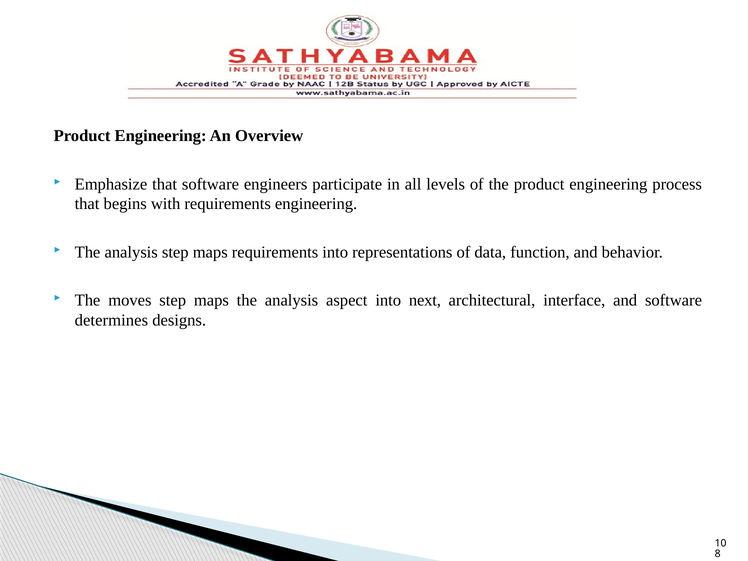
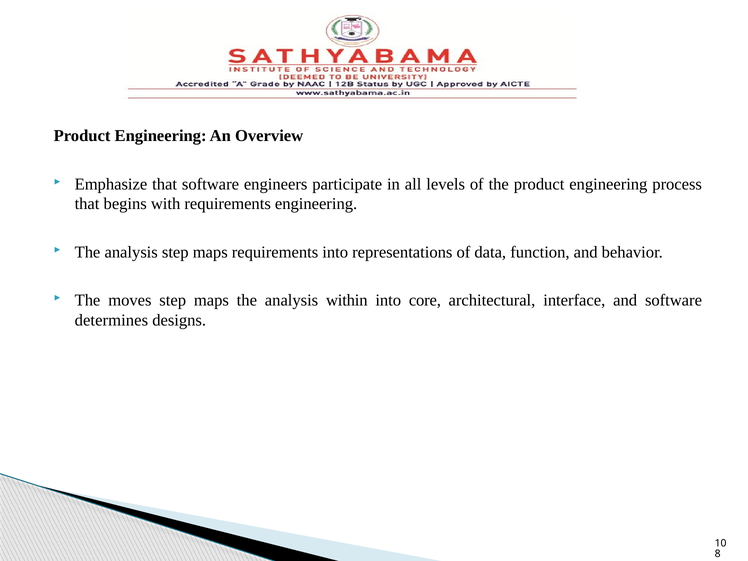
aspect: aspect -> within (347, 300)
next: next -> core (425, 300)
